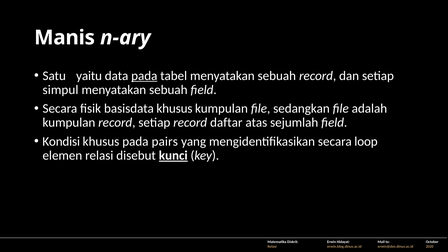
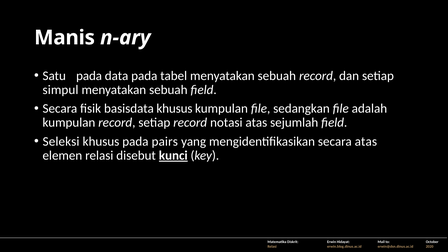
Satu yaitu: yaitu -> pada (89, 76)
pada underline: present -> none (144, 76)
daftar: daftar -> notasi (226, 123)
Kondisi: Kondisi -> Seleksi (61, 141)
secara loop: loop -> atas (366, 141)
